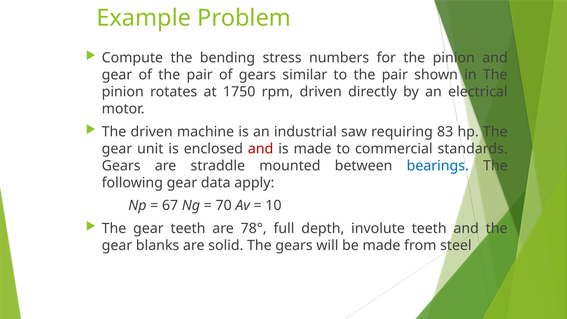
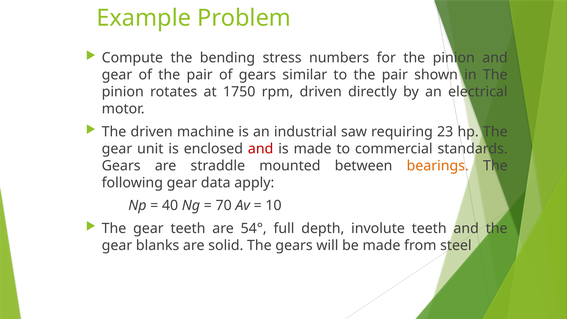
83: 83 -> 23 (445, 132)
bearings colour: blue -> orange (438, 166)
67: 67 -> 40 (170, 206)
78°: 78° -> 54° (254, 229)
